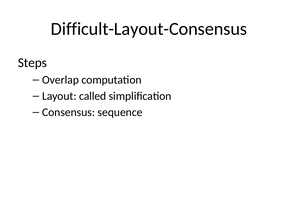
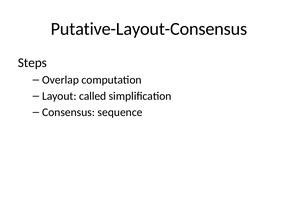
Difficult-Layout-Consensus: Difficult-Layout-Consensus -> Putative-Layout-Consensus (149, 29)
